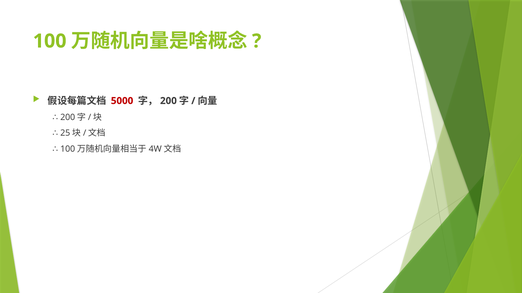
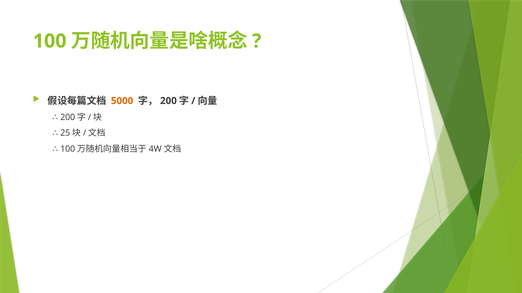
5000 colour: red -> orange (122, 101)
